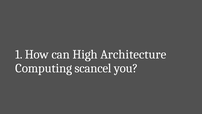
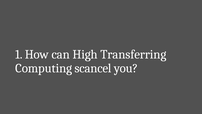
Architecture: Architecture -> Transferring (133, 54)
